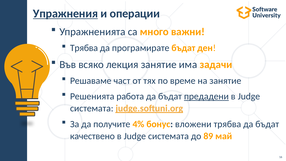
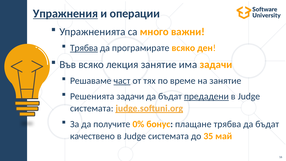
Трябва underline: none -> present (84, 48)
програмирате бъдат: бъдат -> всяко (183, 48)
част underline: none -> present (122, 81)
Решенията работа: работа -> задачи (130, 96)
4%: 4% -> 0% (138, 124)
вложени: вложени -> плащане (193, 124)
89: 89 -> 35 (208, 136)
